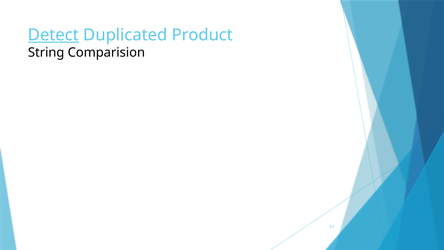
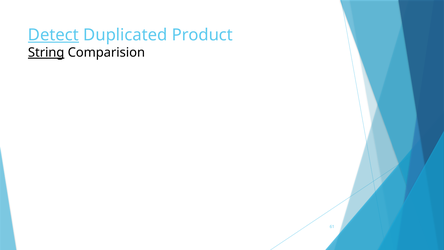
String underline: none -> present (46, 53)
